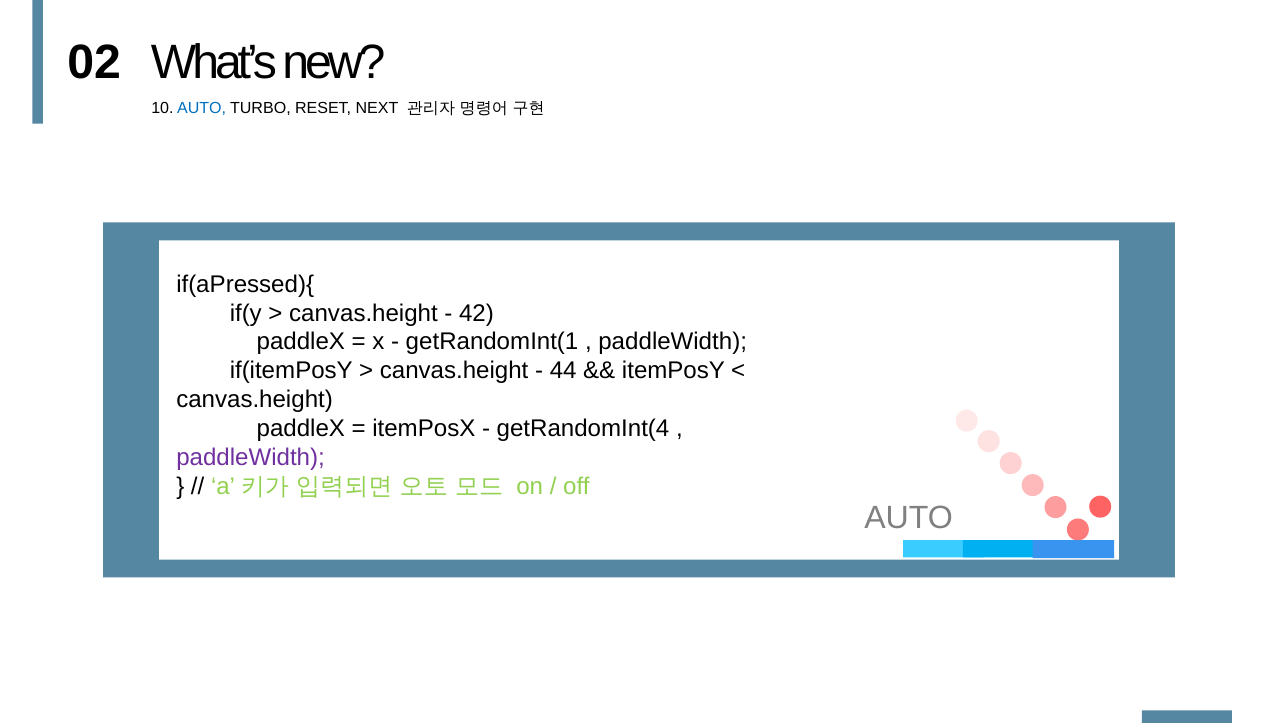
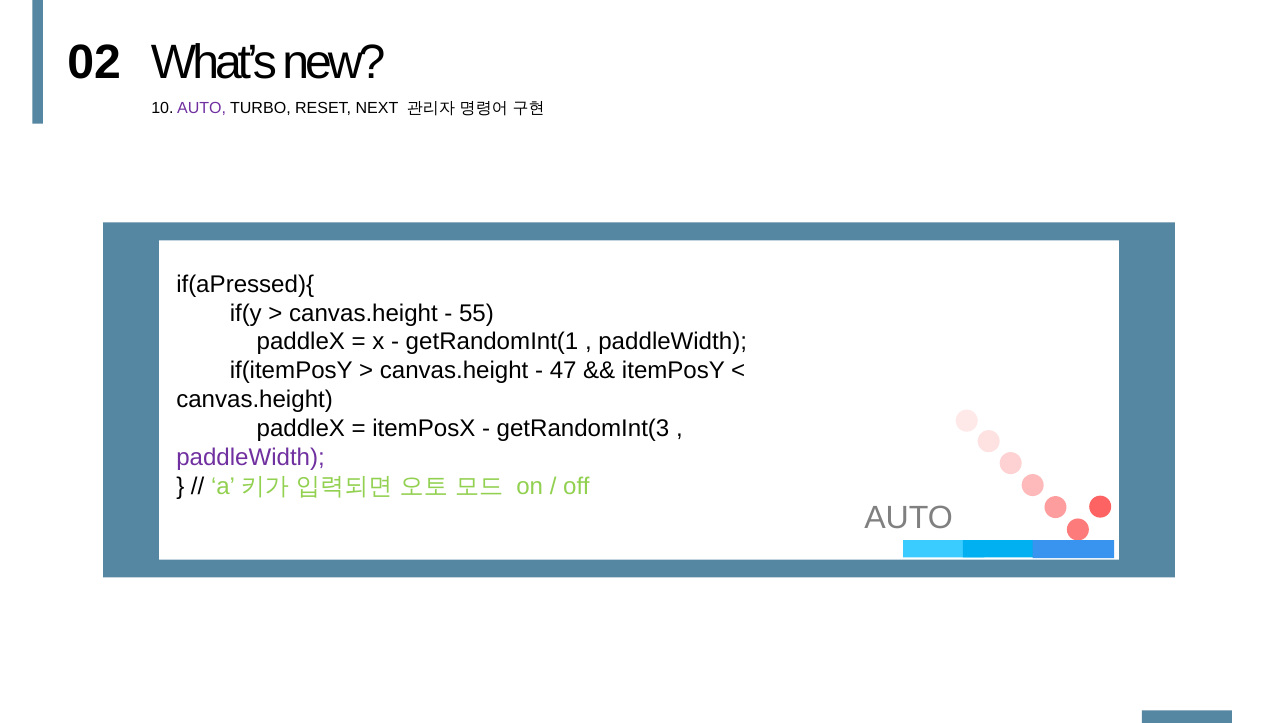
AUTO colour: blue -> purple (202, 108)
42: 42 -> 55 (476, 313)
44: 44 -> 47 (563, 371)
getRandomInt(4: getRandomInt(4 -> getRandomInt(3 (583, 429)
